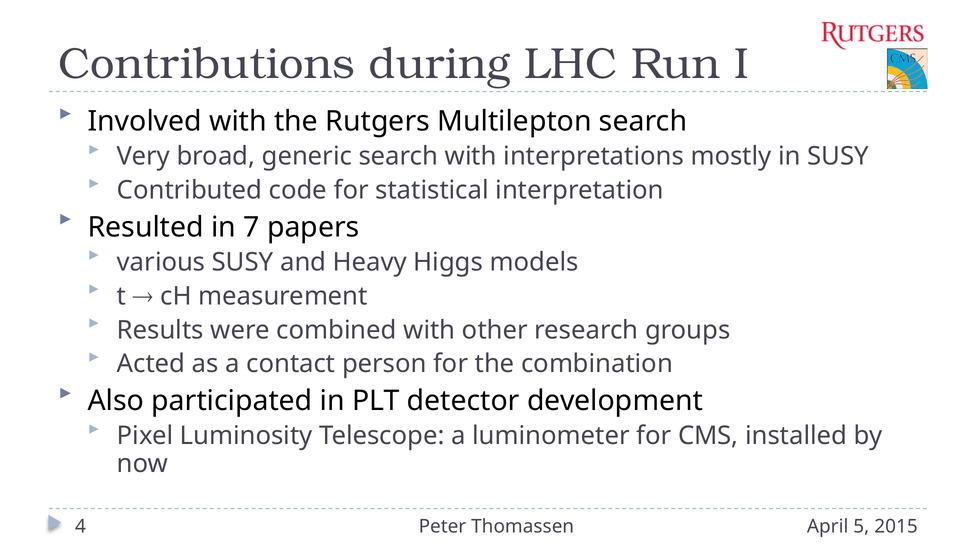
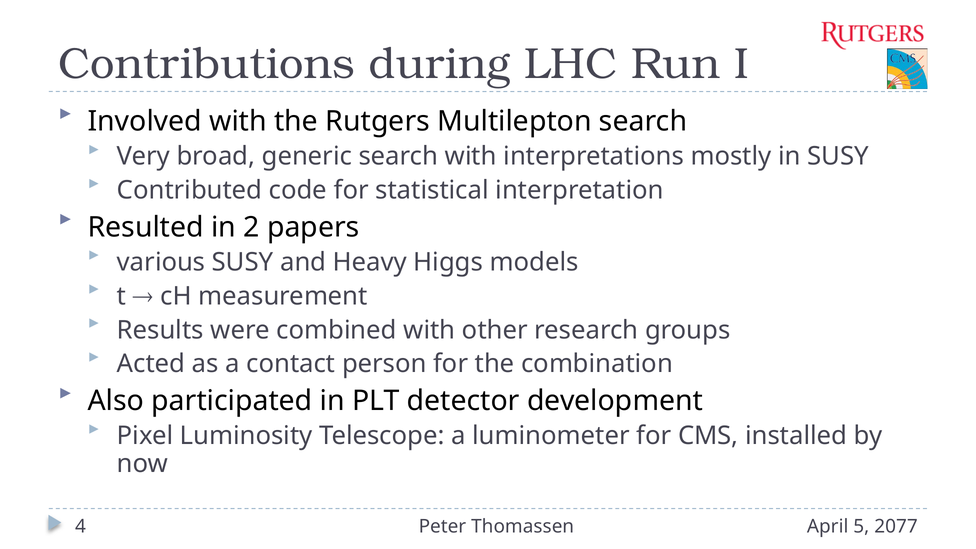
7: 7 -> 2 (252, 227)
2015: 2015 -> 2077 (896, 526)
